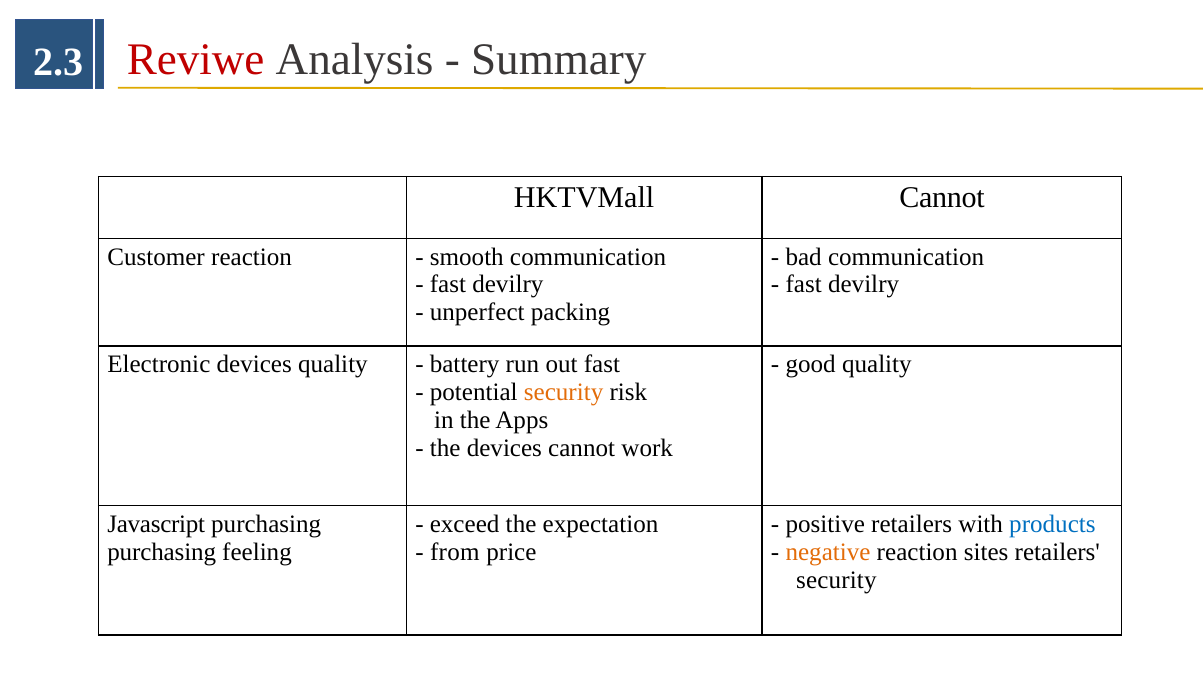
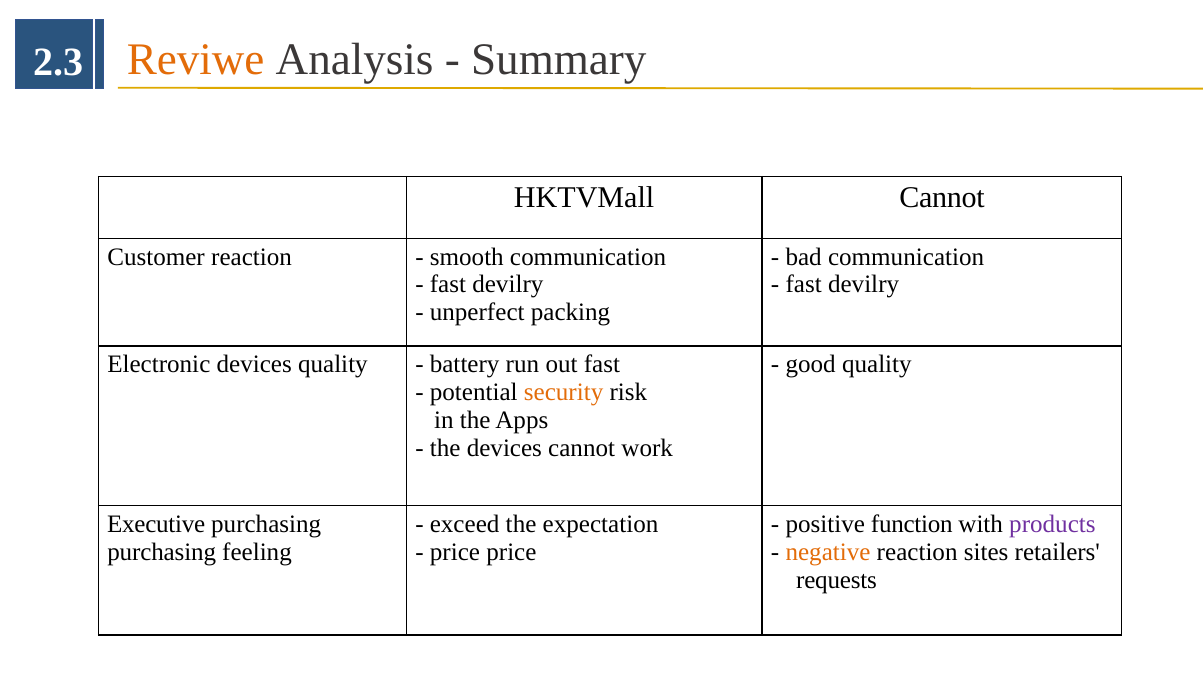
Reviwe colour: red -> orange (196, 59)
Javascript: Javascript -> Executive (156, 524)
positive retailers: retailers -> function (912, 524)
products colour: blue -> purple (1052, 524)
from: from -> price (455, 552)
security: security -> requests (837, 580)
